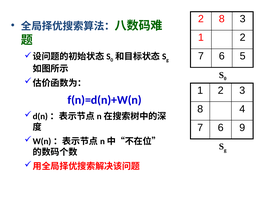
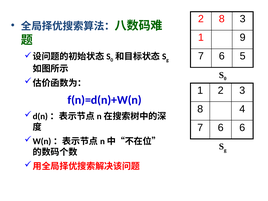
2: 2 -> 9 (243, 38)
6 9: 9 -> 6 (242, 128)
